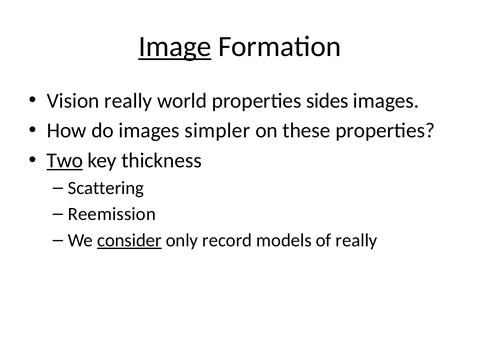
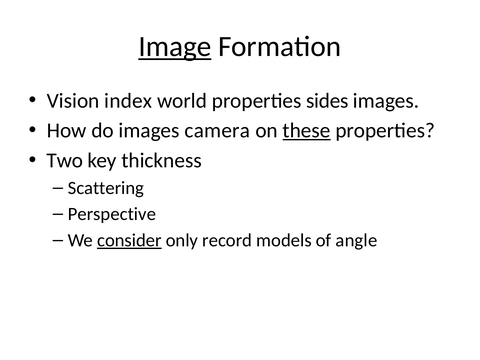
Vision really: really -> index (128, 101)
simpler: simpler -> camera (217, 131)
these underline: none -> present (307, 131)
Two underline: present -> none (65, 160)
Reemission: Reemission -> Perspective (112, 214)
of really: really -> angle (356, 240)
